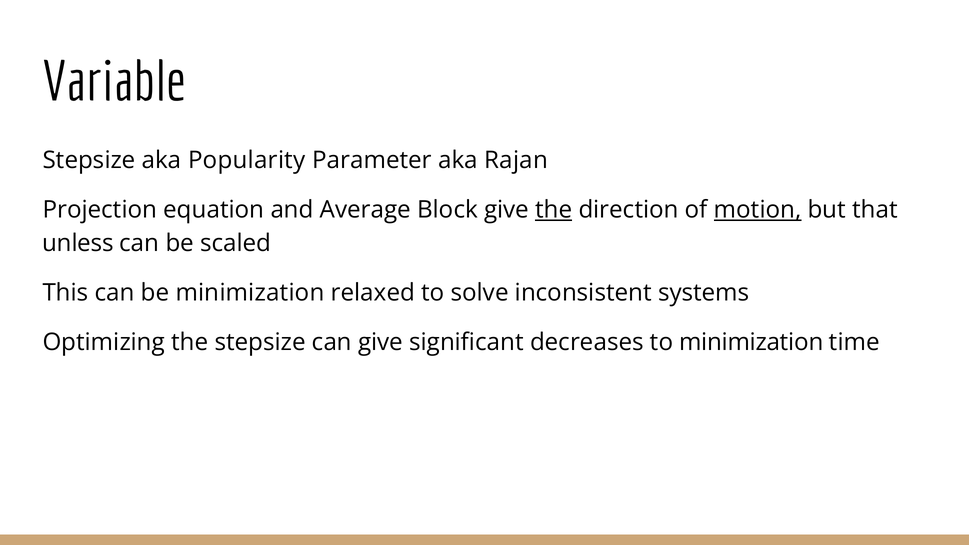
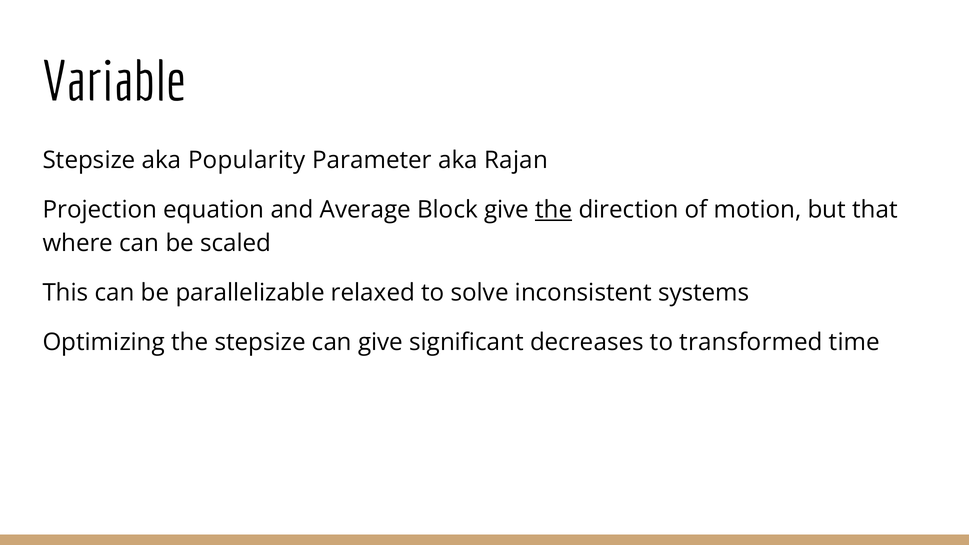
motion underline: present -> none (758, 210)
unless: unless -> where (78, 243)
be minimization: minimization -> parallelizable (250, 293)
to minimization: minimization -> transformed (751, 342)
